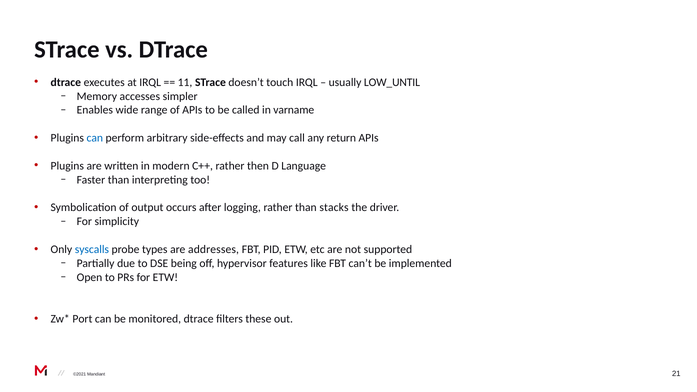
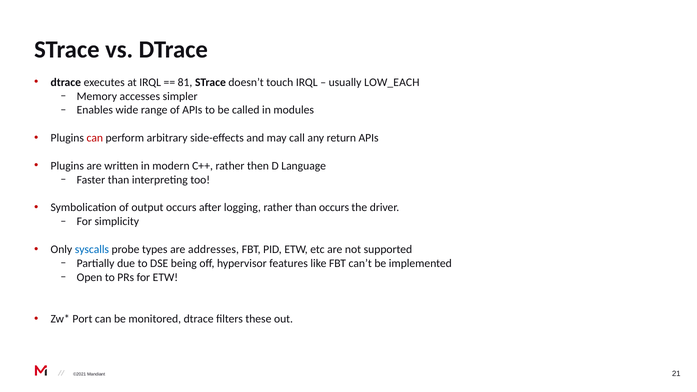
11: 11 -> 81 (185, 82)
LOW_UNTIL: LOW_UNTIL -> LOW_EACH (392, 82)
varname: varname -> modules (294, 110)
can colour: blue -> red (95, 138)
than stacks: stacks -> occurs (334, 208)
